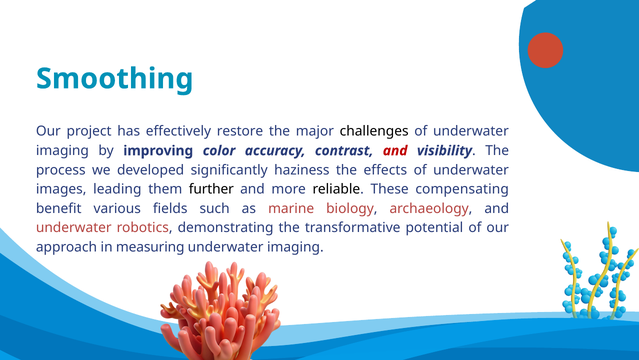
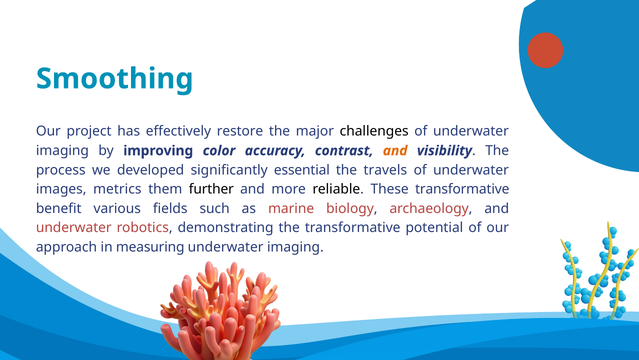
and colour: red -> orange (395, 150)
haziness: haziness -> essential (302, 170)
effects: effects -> travels (385, 170)
leading: leading -> metrics (117, 189)
These compensating: compensating -> transformative (462, 189)
